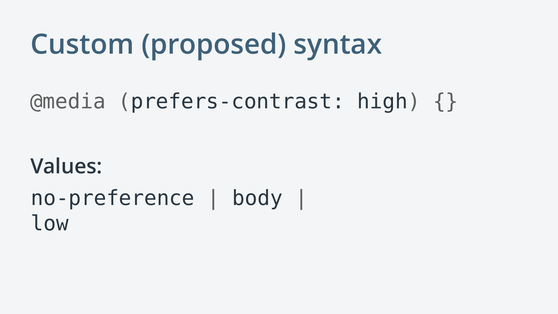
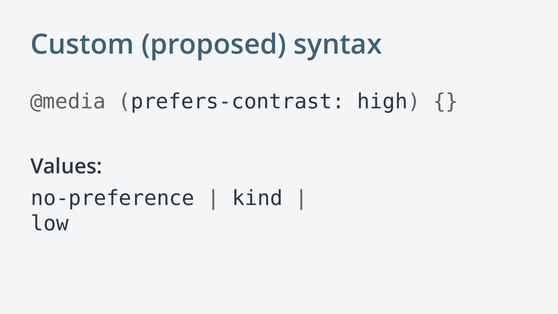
body: body -> kind (257, 198)
